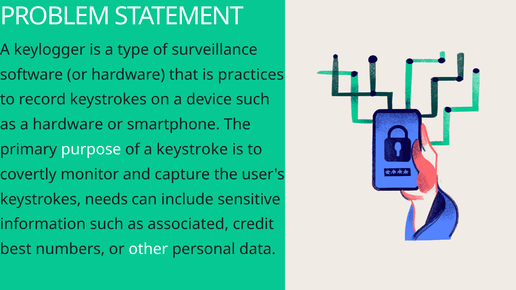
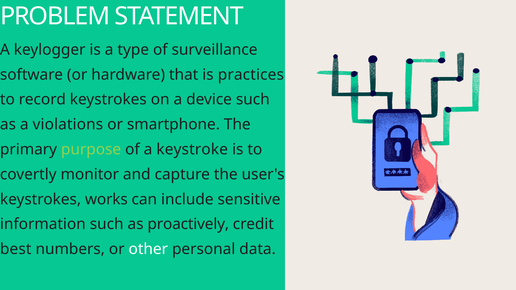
a hardware: hardware -> violations (68, 125)
purpose colour: white -> light green (91, 150)
needs: needs -> works (106, 199)
associated: associated -> proactively (188, 224)
